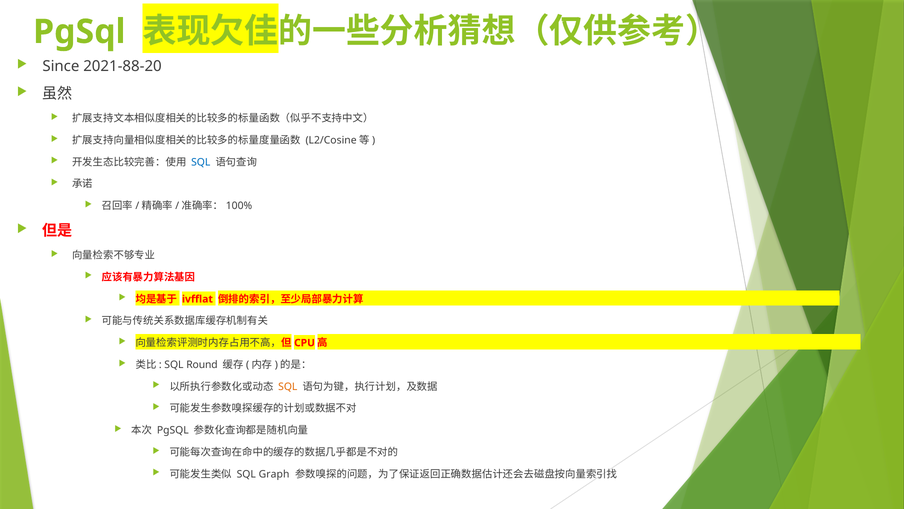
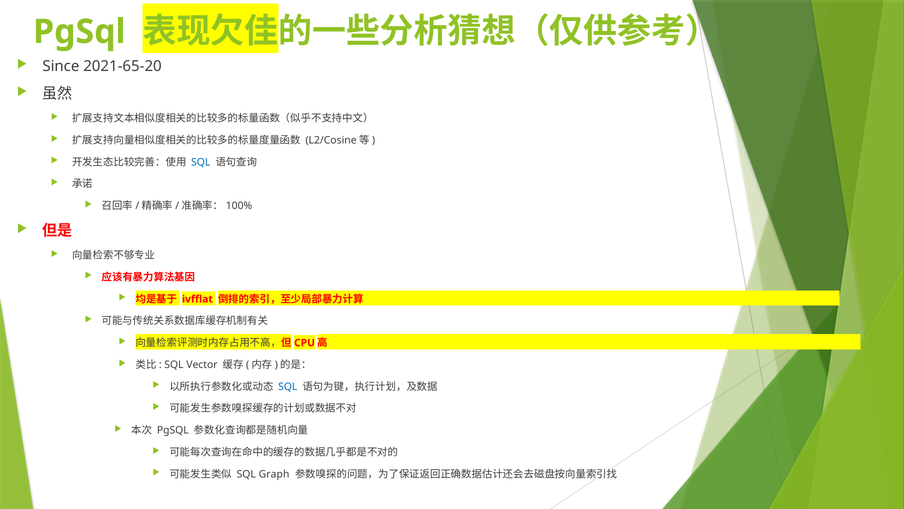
2021-88-20: 2021-88-20 -> 2021-65-20 (122, 66)
Round: Round -> Vector (202, 364)
SQL colour: orange -> blue (288, 386)
